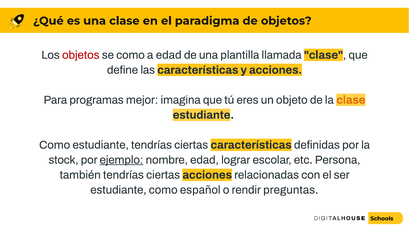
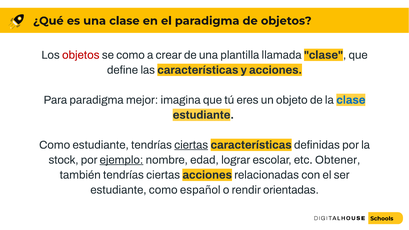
a edad: edad -> crear (169, 55)
Para programas: programas -> paradigma (97, 100)
clase colour: orange -> blue (351, 100)
ciertas underline: none -> present (191, 145)
Persona: Persona -> Obtener (338, 160)
preguntas: preguntas -> orientadas (291, 190)
